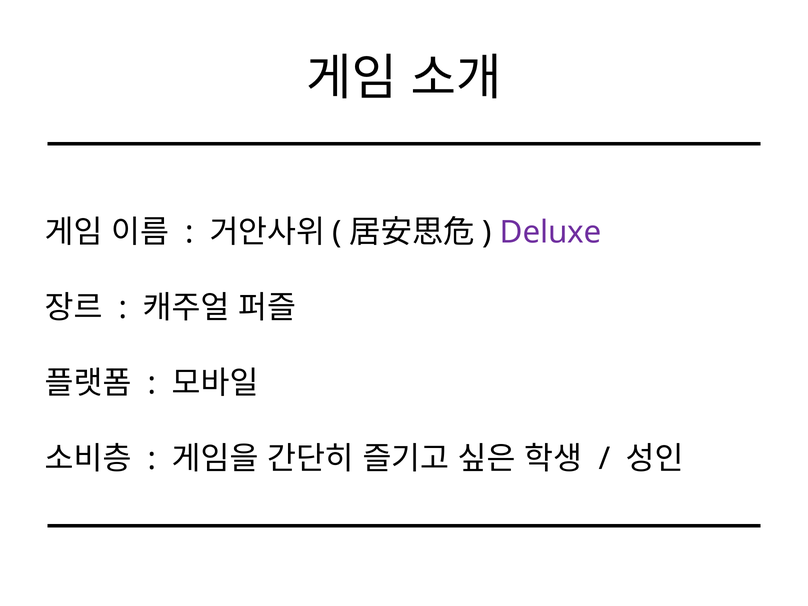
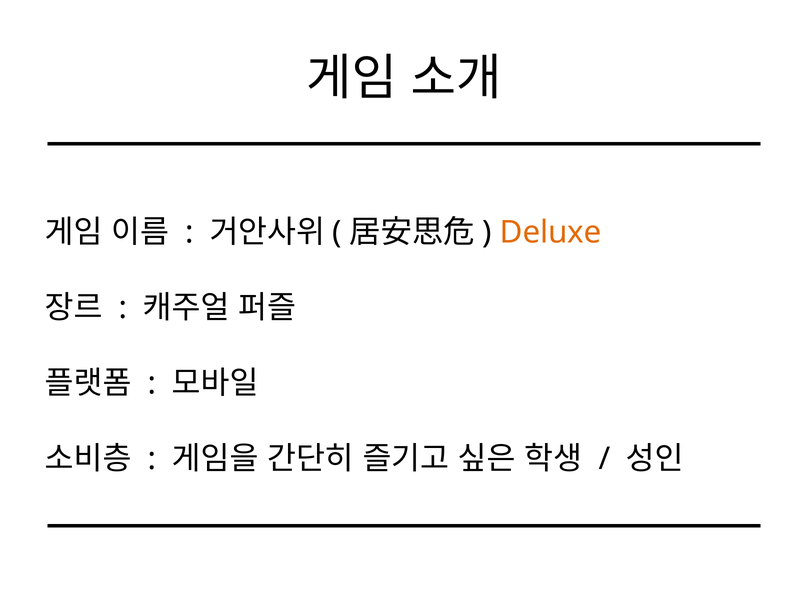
Deluxe colour: purple -> orange (551, 233)
